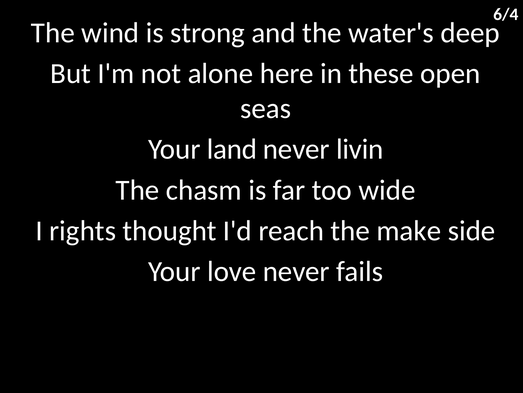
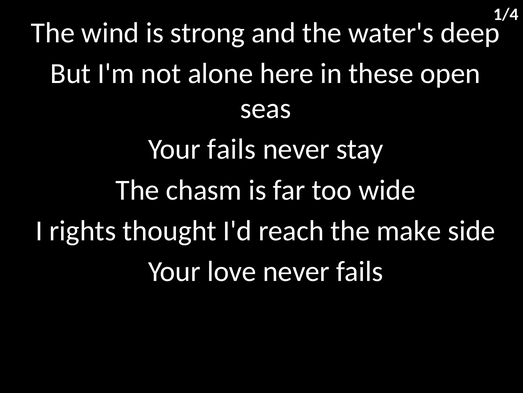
6/4: 6/4 -> 1/4 (506, 14)
Your land: land -> fails (232, 149)
livin: livin -> stay (360, 149)
